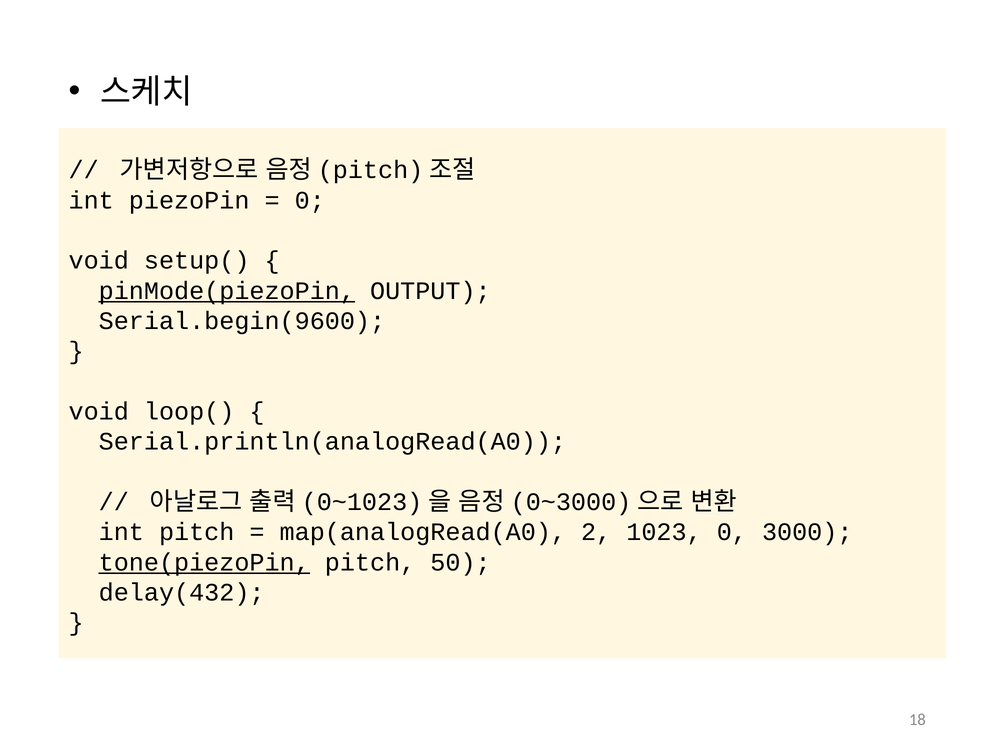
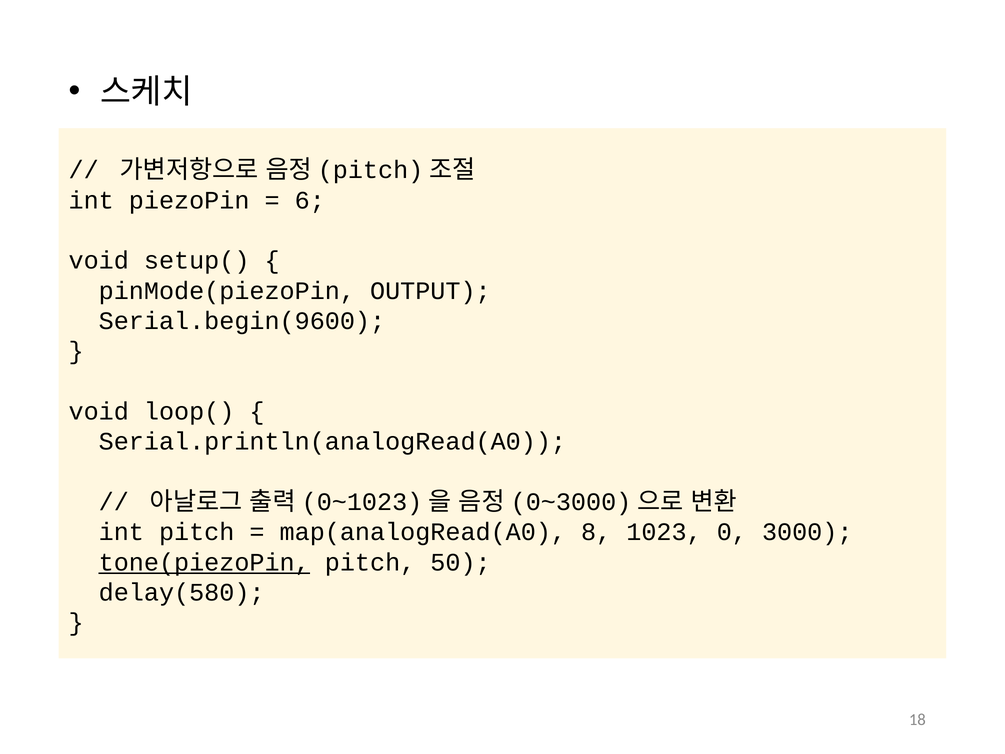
0: 0 -> 6 (310, 200)
pinMode(piezoPin underline: present -> none (227, 291)
2: 2 -> 8 (596, 532)
delay(432: delay(432 -> delay(580 (182, 592)
